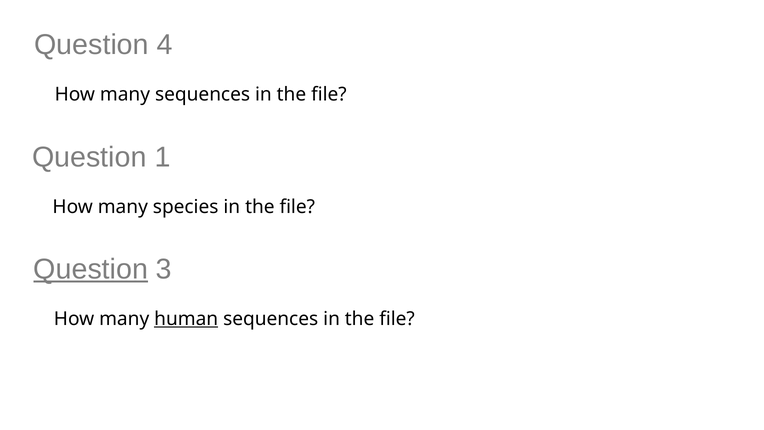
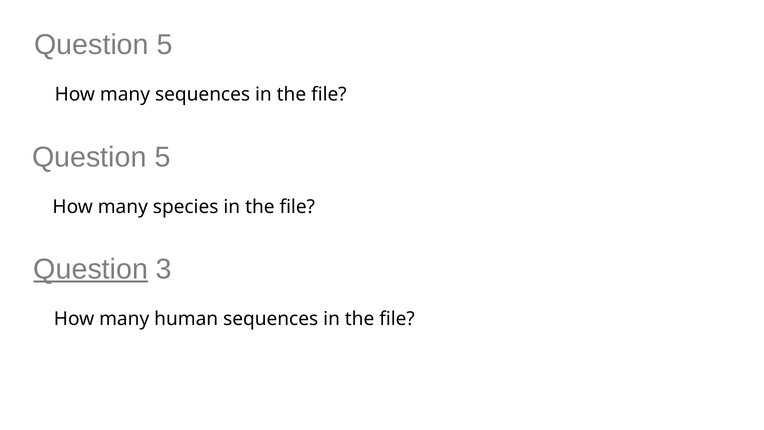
4: 4 -> 5 (165, 45)
1: 1 -> 5 (163, 157)
human underline: present -> none (186, 319)
